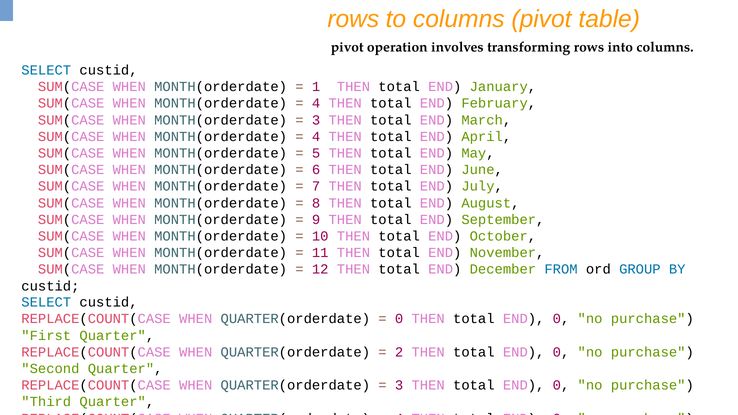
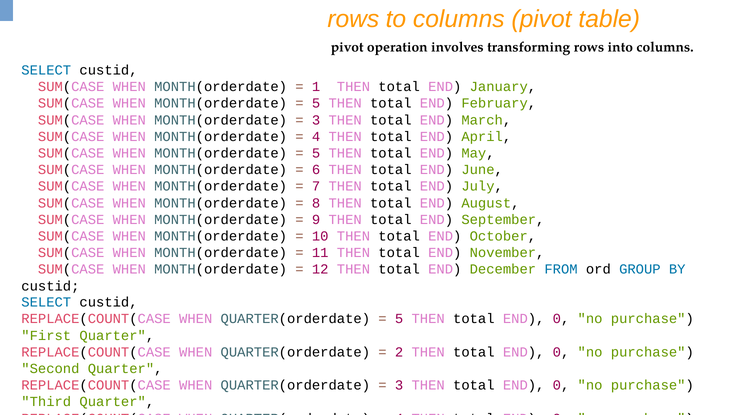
4: 4 -> 5 (316, 103)
0: 0 -> 5 (399, 319)
